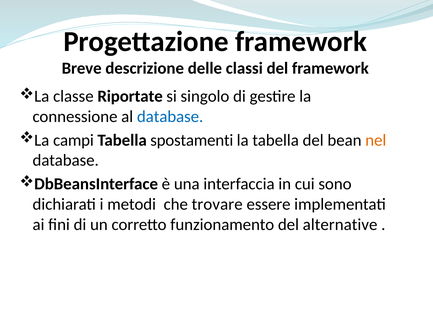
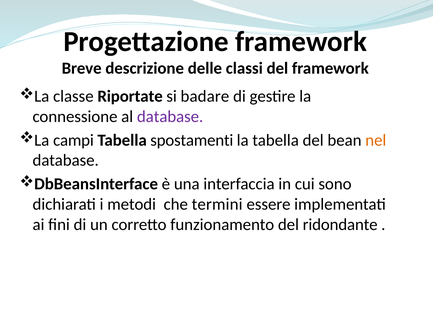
singolo: singolo -> badare (205, 96)
database colour: blue -> purple (170, 117)
trovare: trovare -> termini (217, 204)
alternative: alternative -> ridondante (340, 224)
